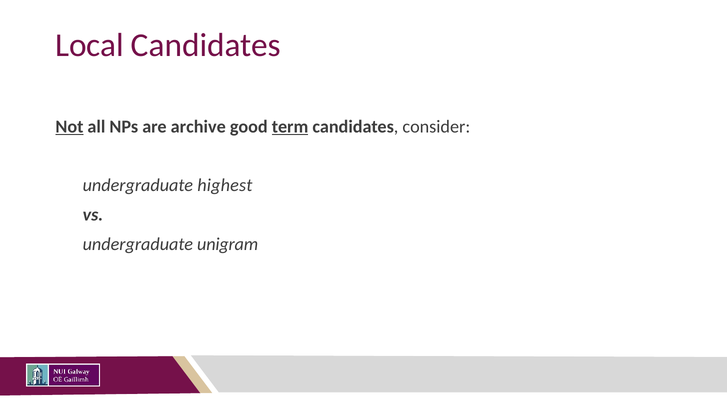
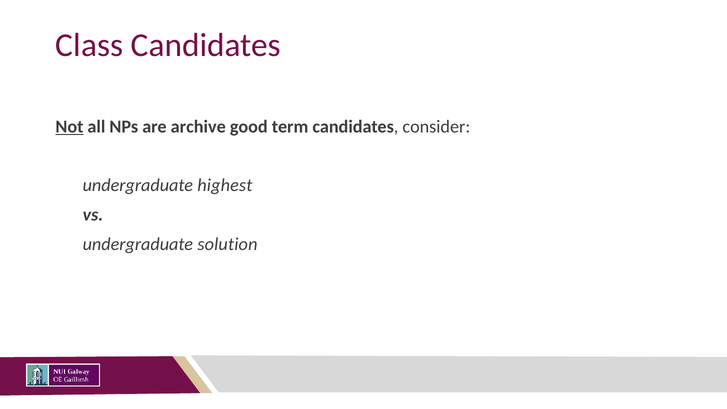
Local: Local -> Class (89, 45)
term underline: present -> none (290, 126)
unigram: unigram -> solution (227, 244)
